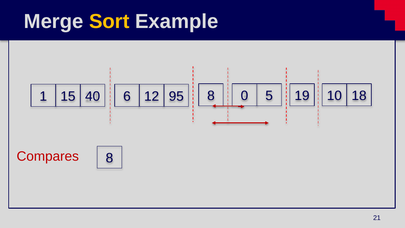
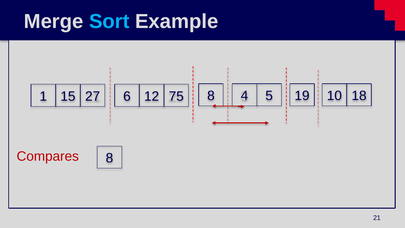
Sort colour: yellow -> light blue (109, 21)
40: 40 -> 27 (93, 96)
95: 95 -> 75 (176, 96)
0: 0 -> 4 (244, 96)
